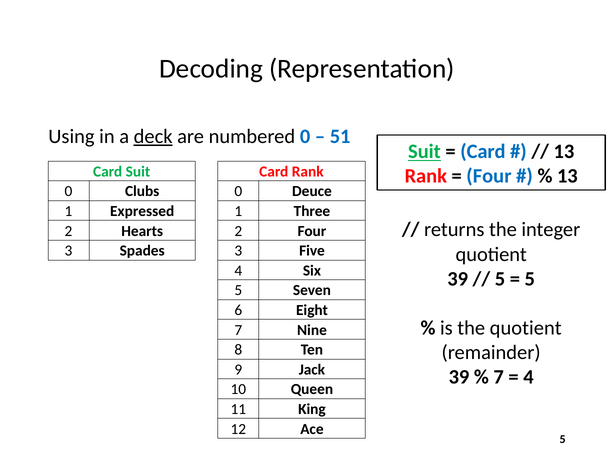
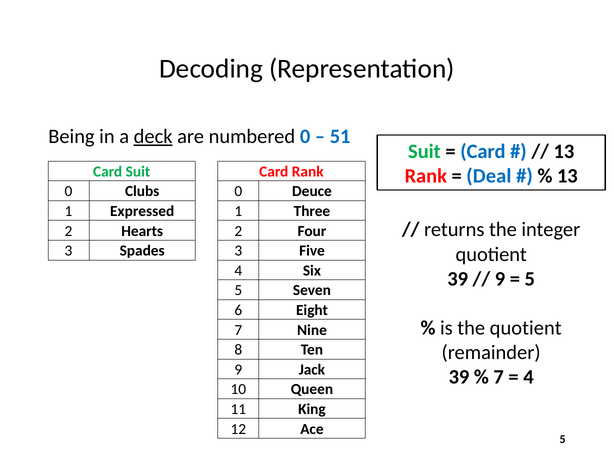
Using: Using -> Being (71, 137)
Suit underline: present -> none (424, 152)
Four: Four -> Deal (489, 176)
5: 5 -> 9 (500, 279)
